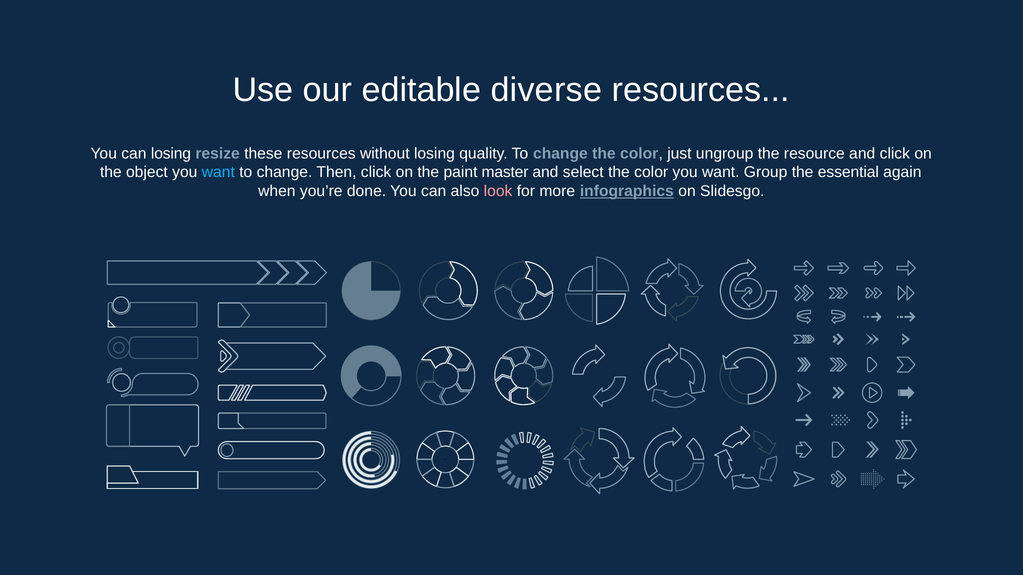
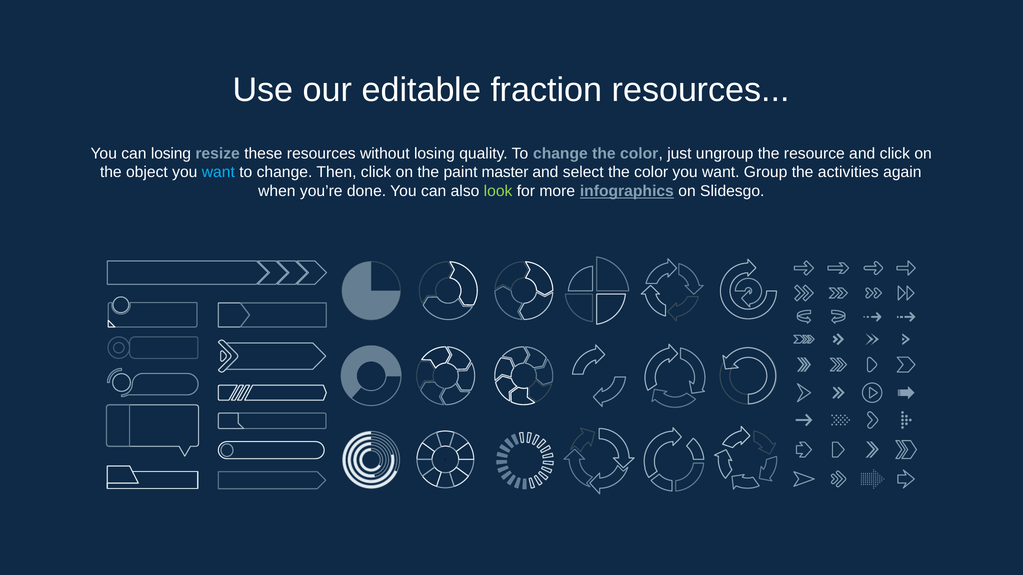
diverse: diverse -> fraction (546, 90)
essential: essential -> activities (848, 172)
look colour: pink -> light green (498, 191)
